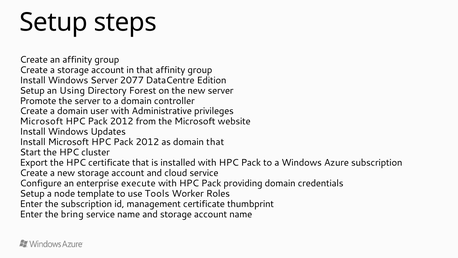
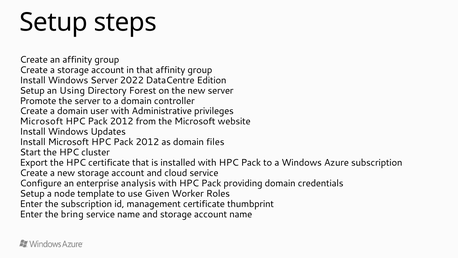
2077: 2077 -> 2022 (132, 80)
domain that: that -> files (215, 142)
execute: execute -> analysis (138, 183)
Tools: Tools -> Given (157, 193)
